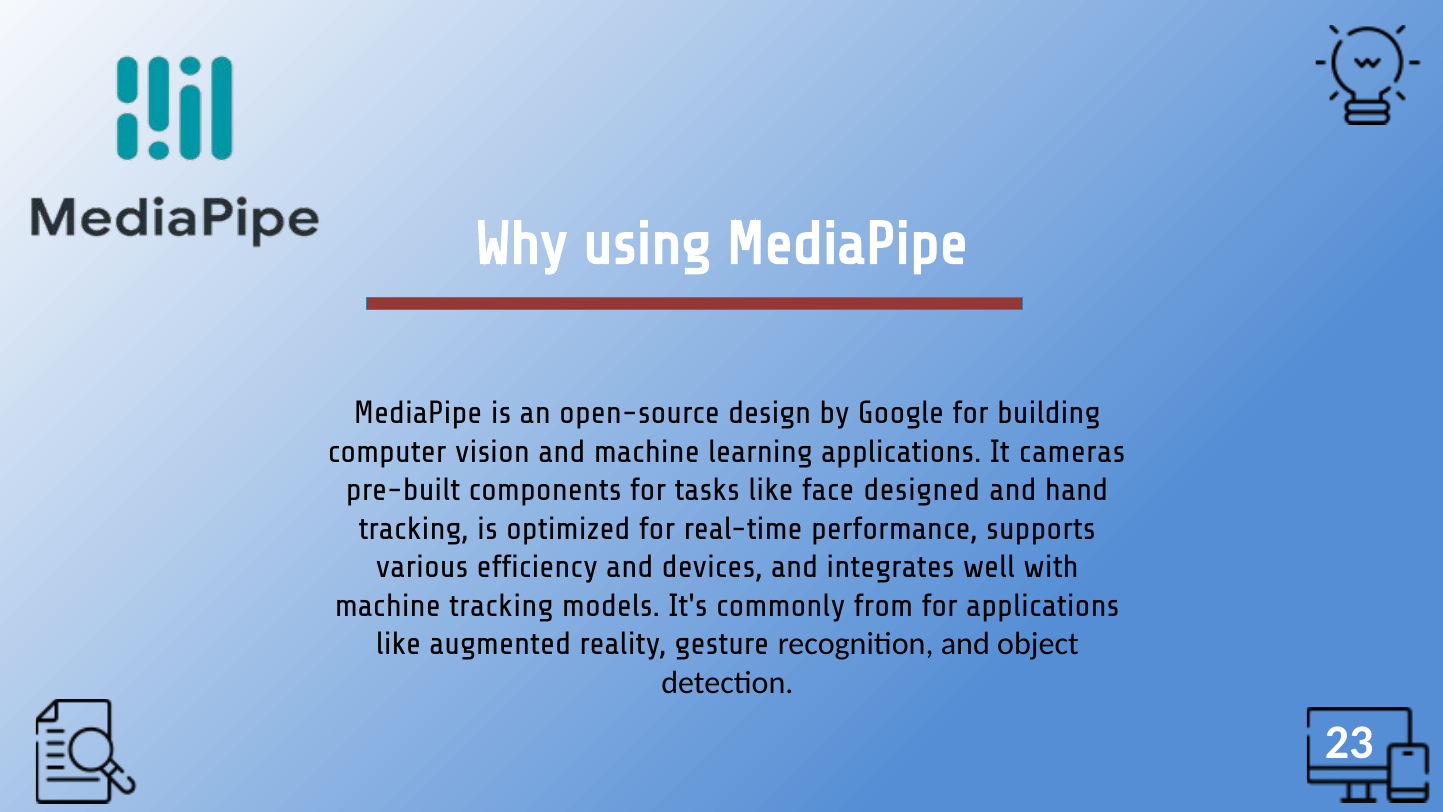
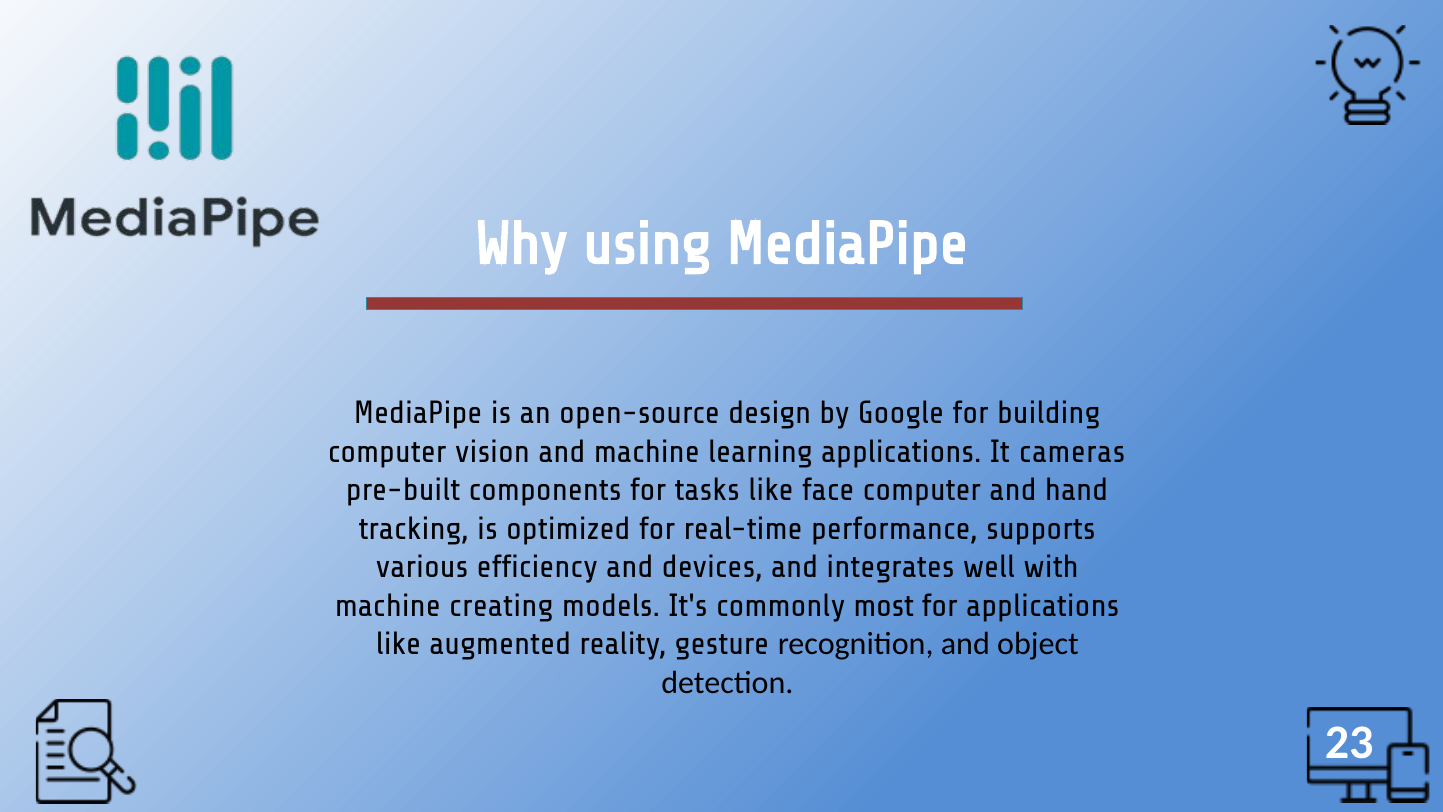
face designed: designed -> computer (922, 490)
machine tracking: tracking -> creating (501, 605)
from: from -> most (884, 605)
